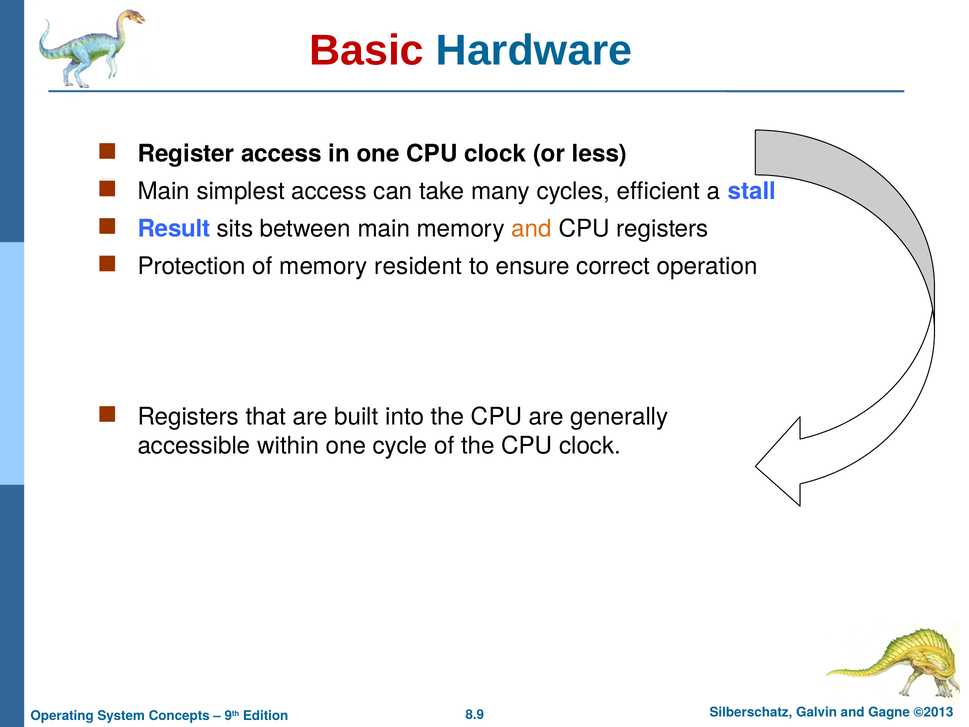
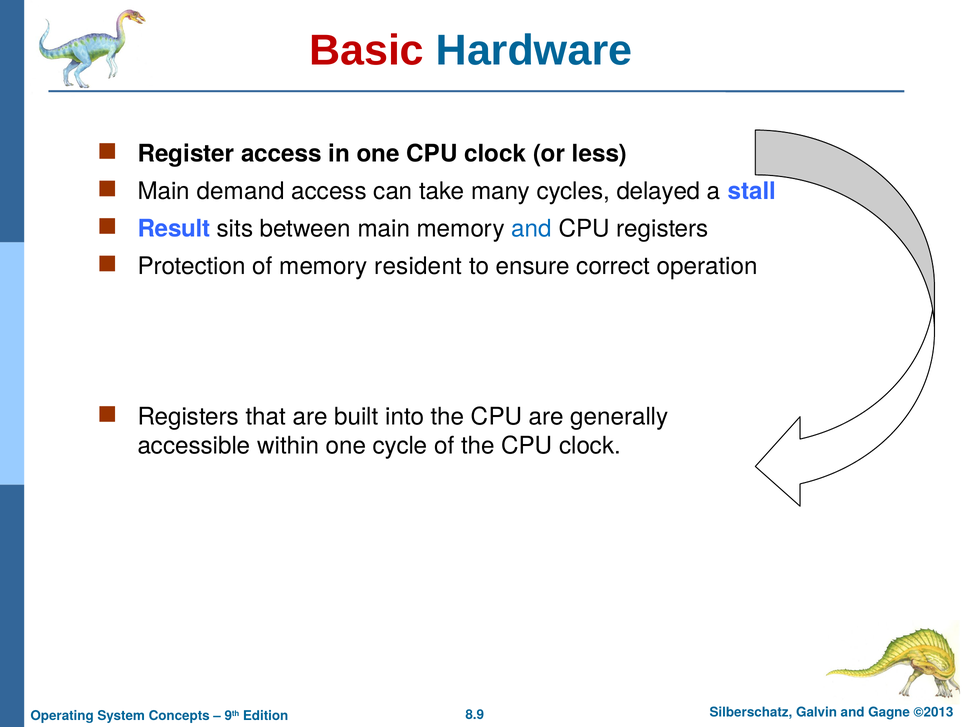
simplest: simplest -> demand (241, 191)
efficient: efficient -> delayed (659, 191)
and colour: orange -> blue (532, 229)
